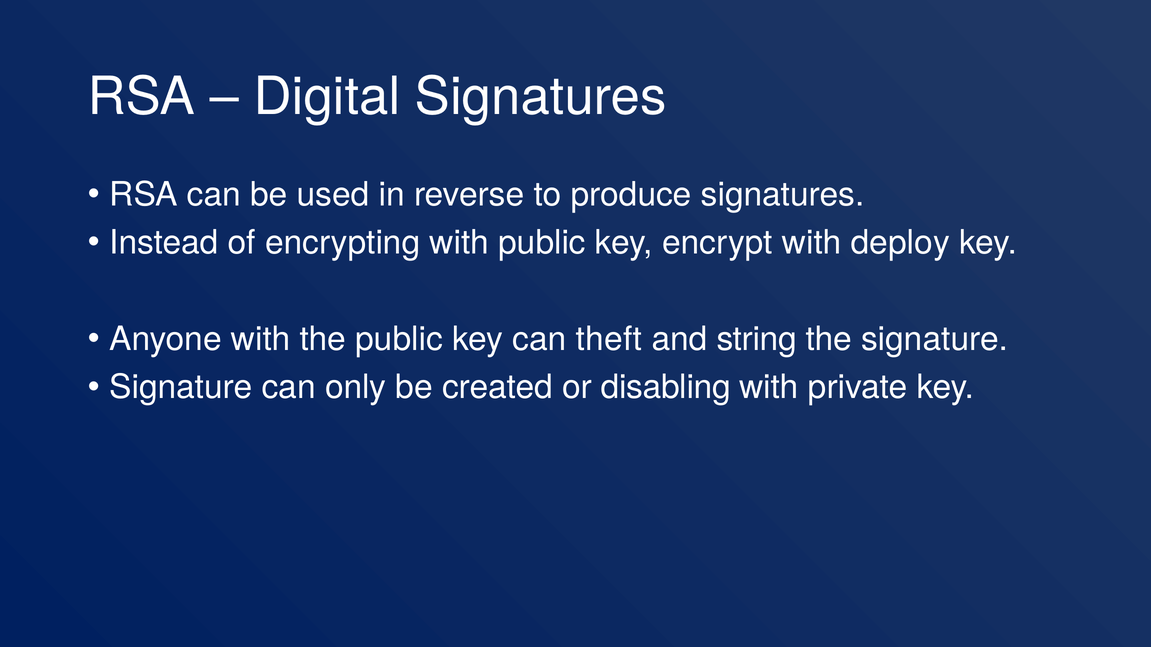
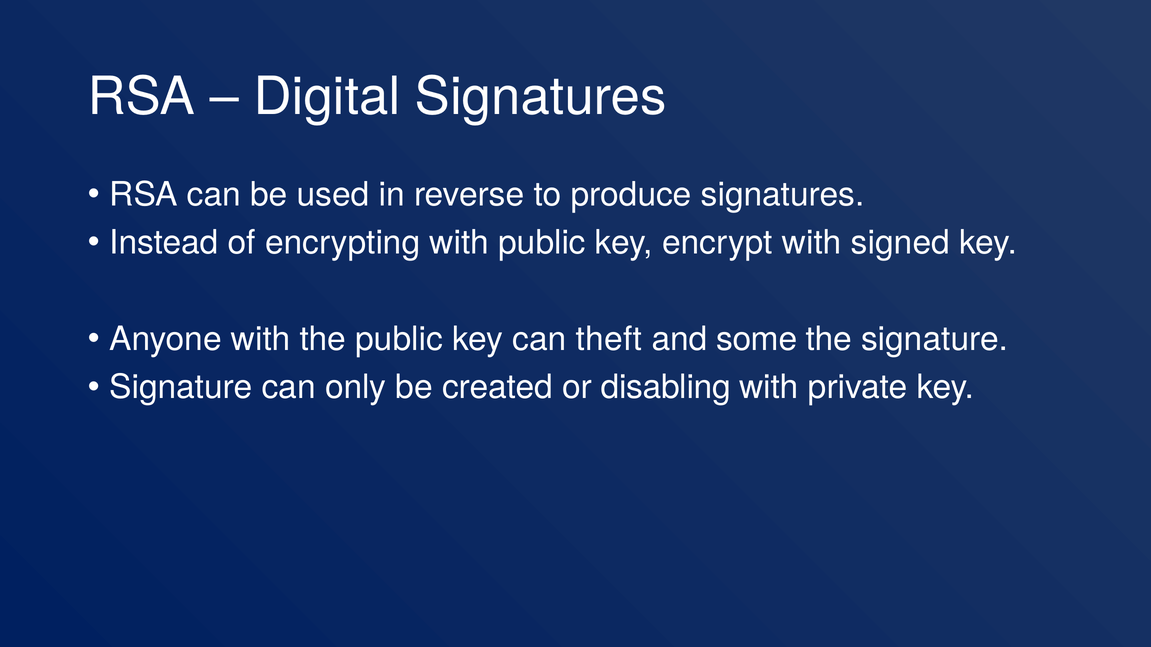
deploy: deploy -> signed (900, 243)
string: string -> some (757, 339)
